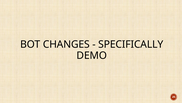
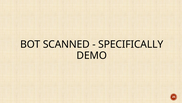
CHANGES: CHANGES -> SCANNED (66, 44)
